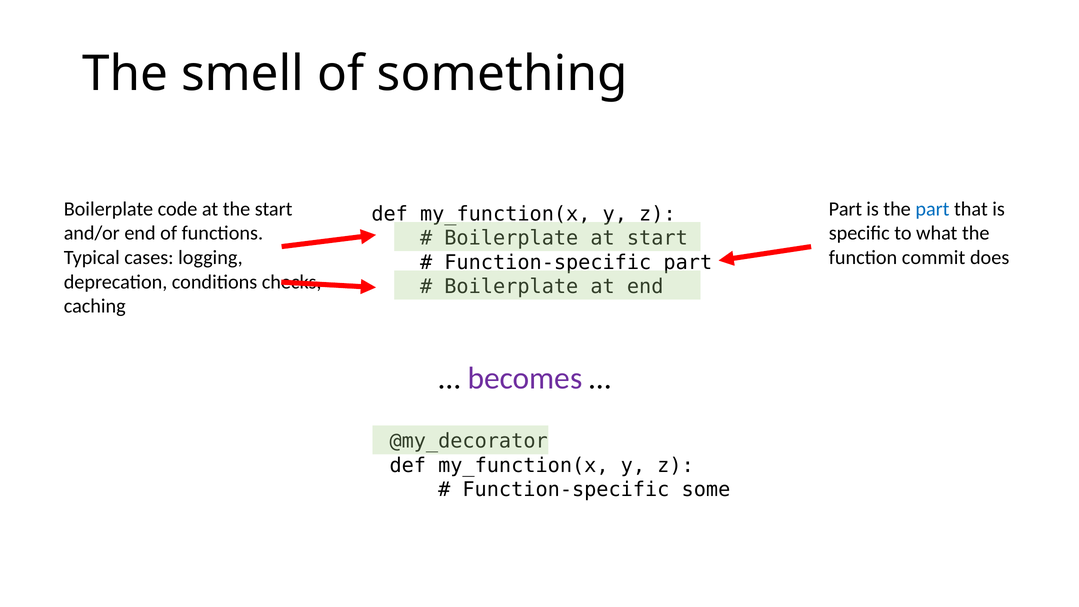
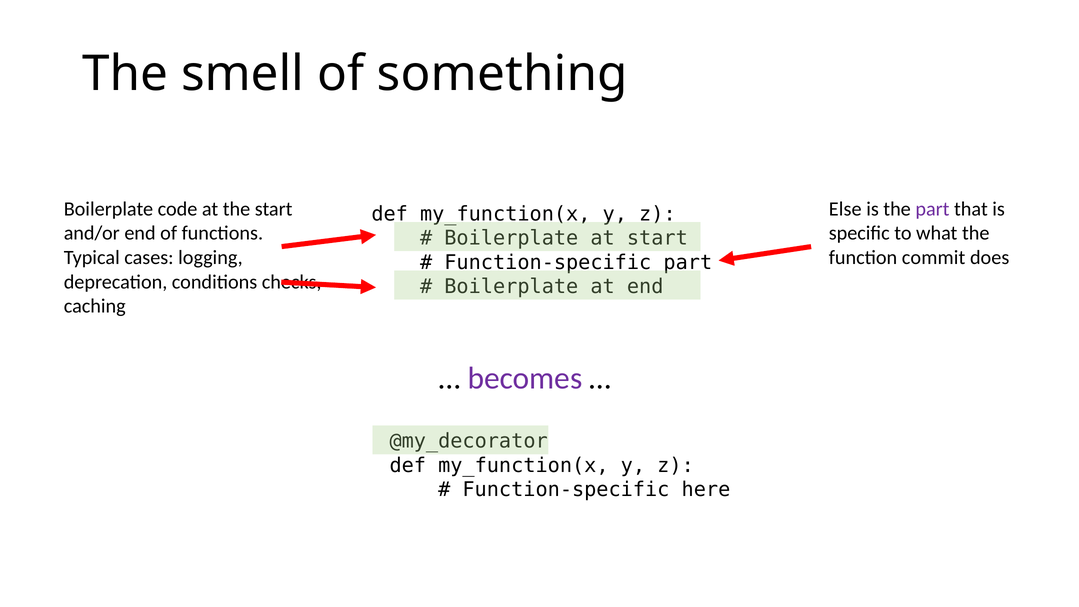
Part: Part -> Else (845, 209)
part colour: blue -> purple (932, 209)
some: some -> here (706, 490)
